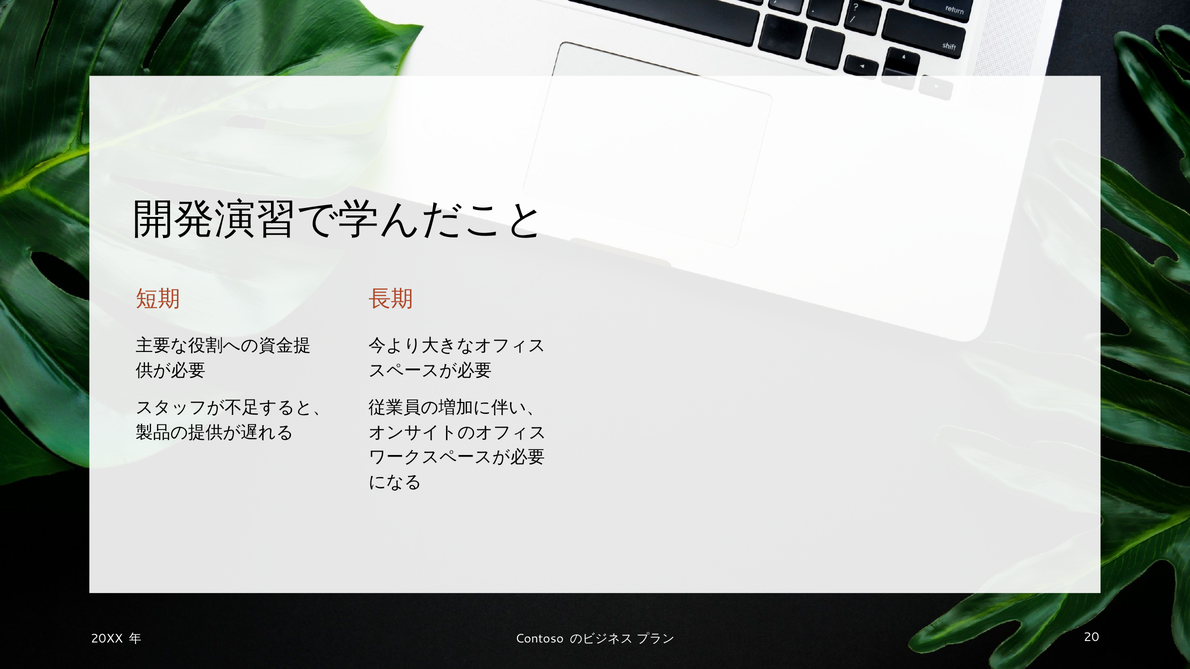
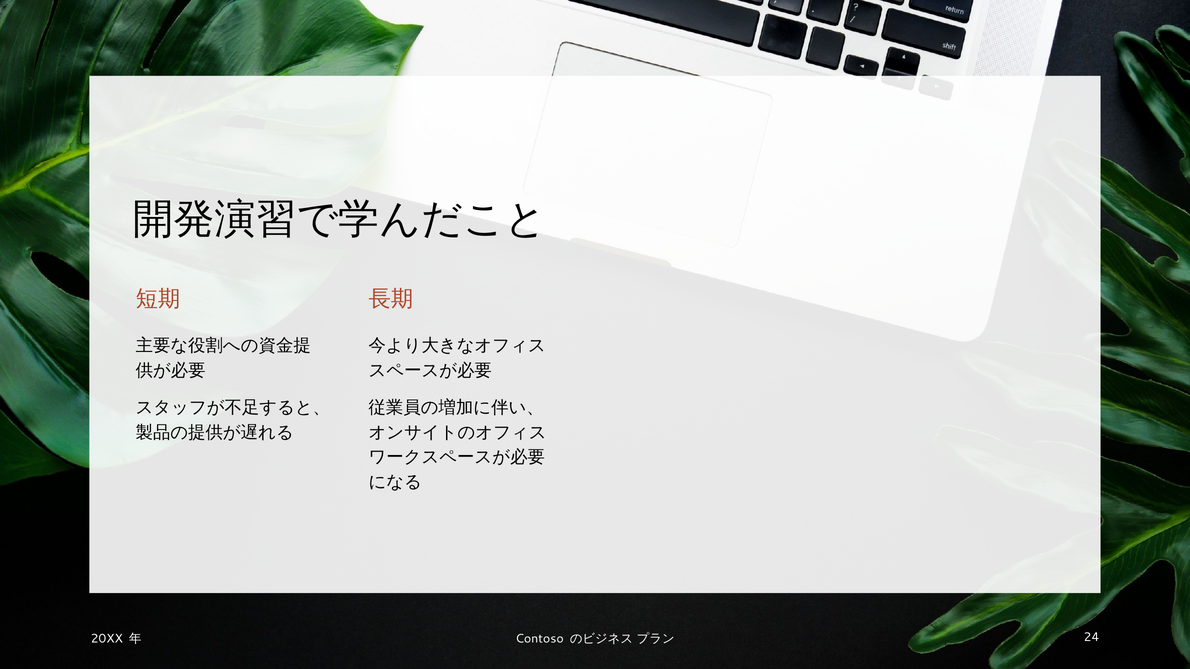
20: 20 -> 24 (1091, 638)
